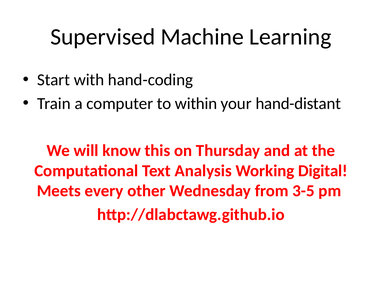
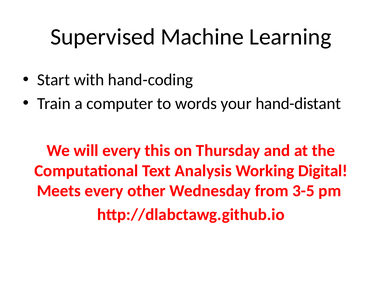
within: within -> words (196, 104)
will know: know -> every (122, 151)
